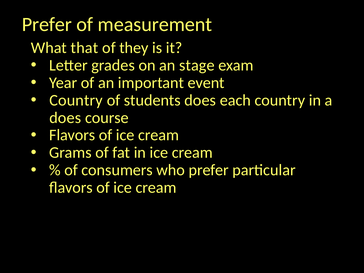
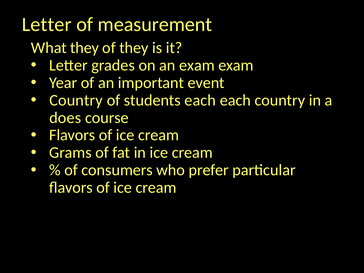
Prefer: Prefer -> Letter (47, 24)
What that: that -> they (85, 48)
an stage: stage -> exam (197, 65)
students does: does -> each (200, 100)
